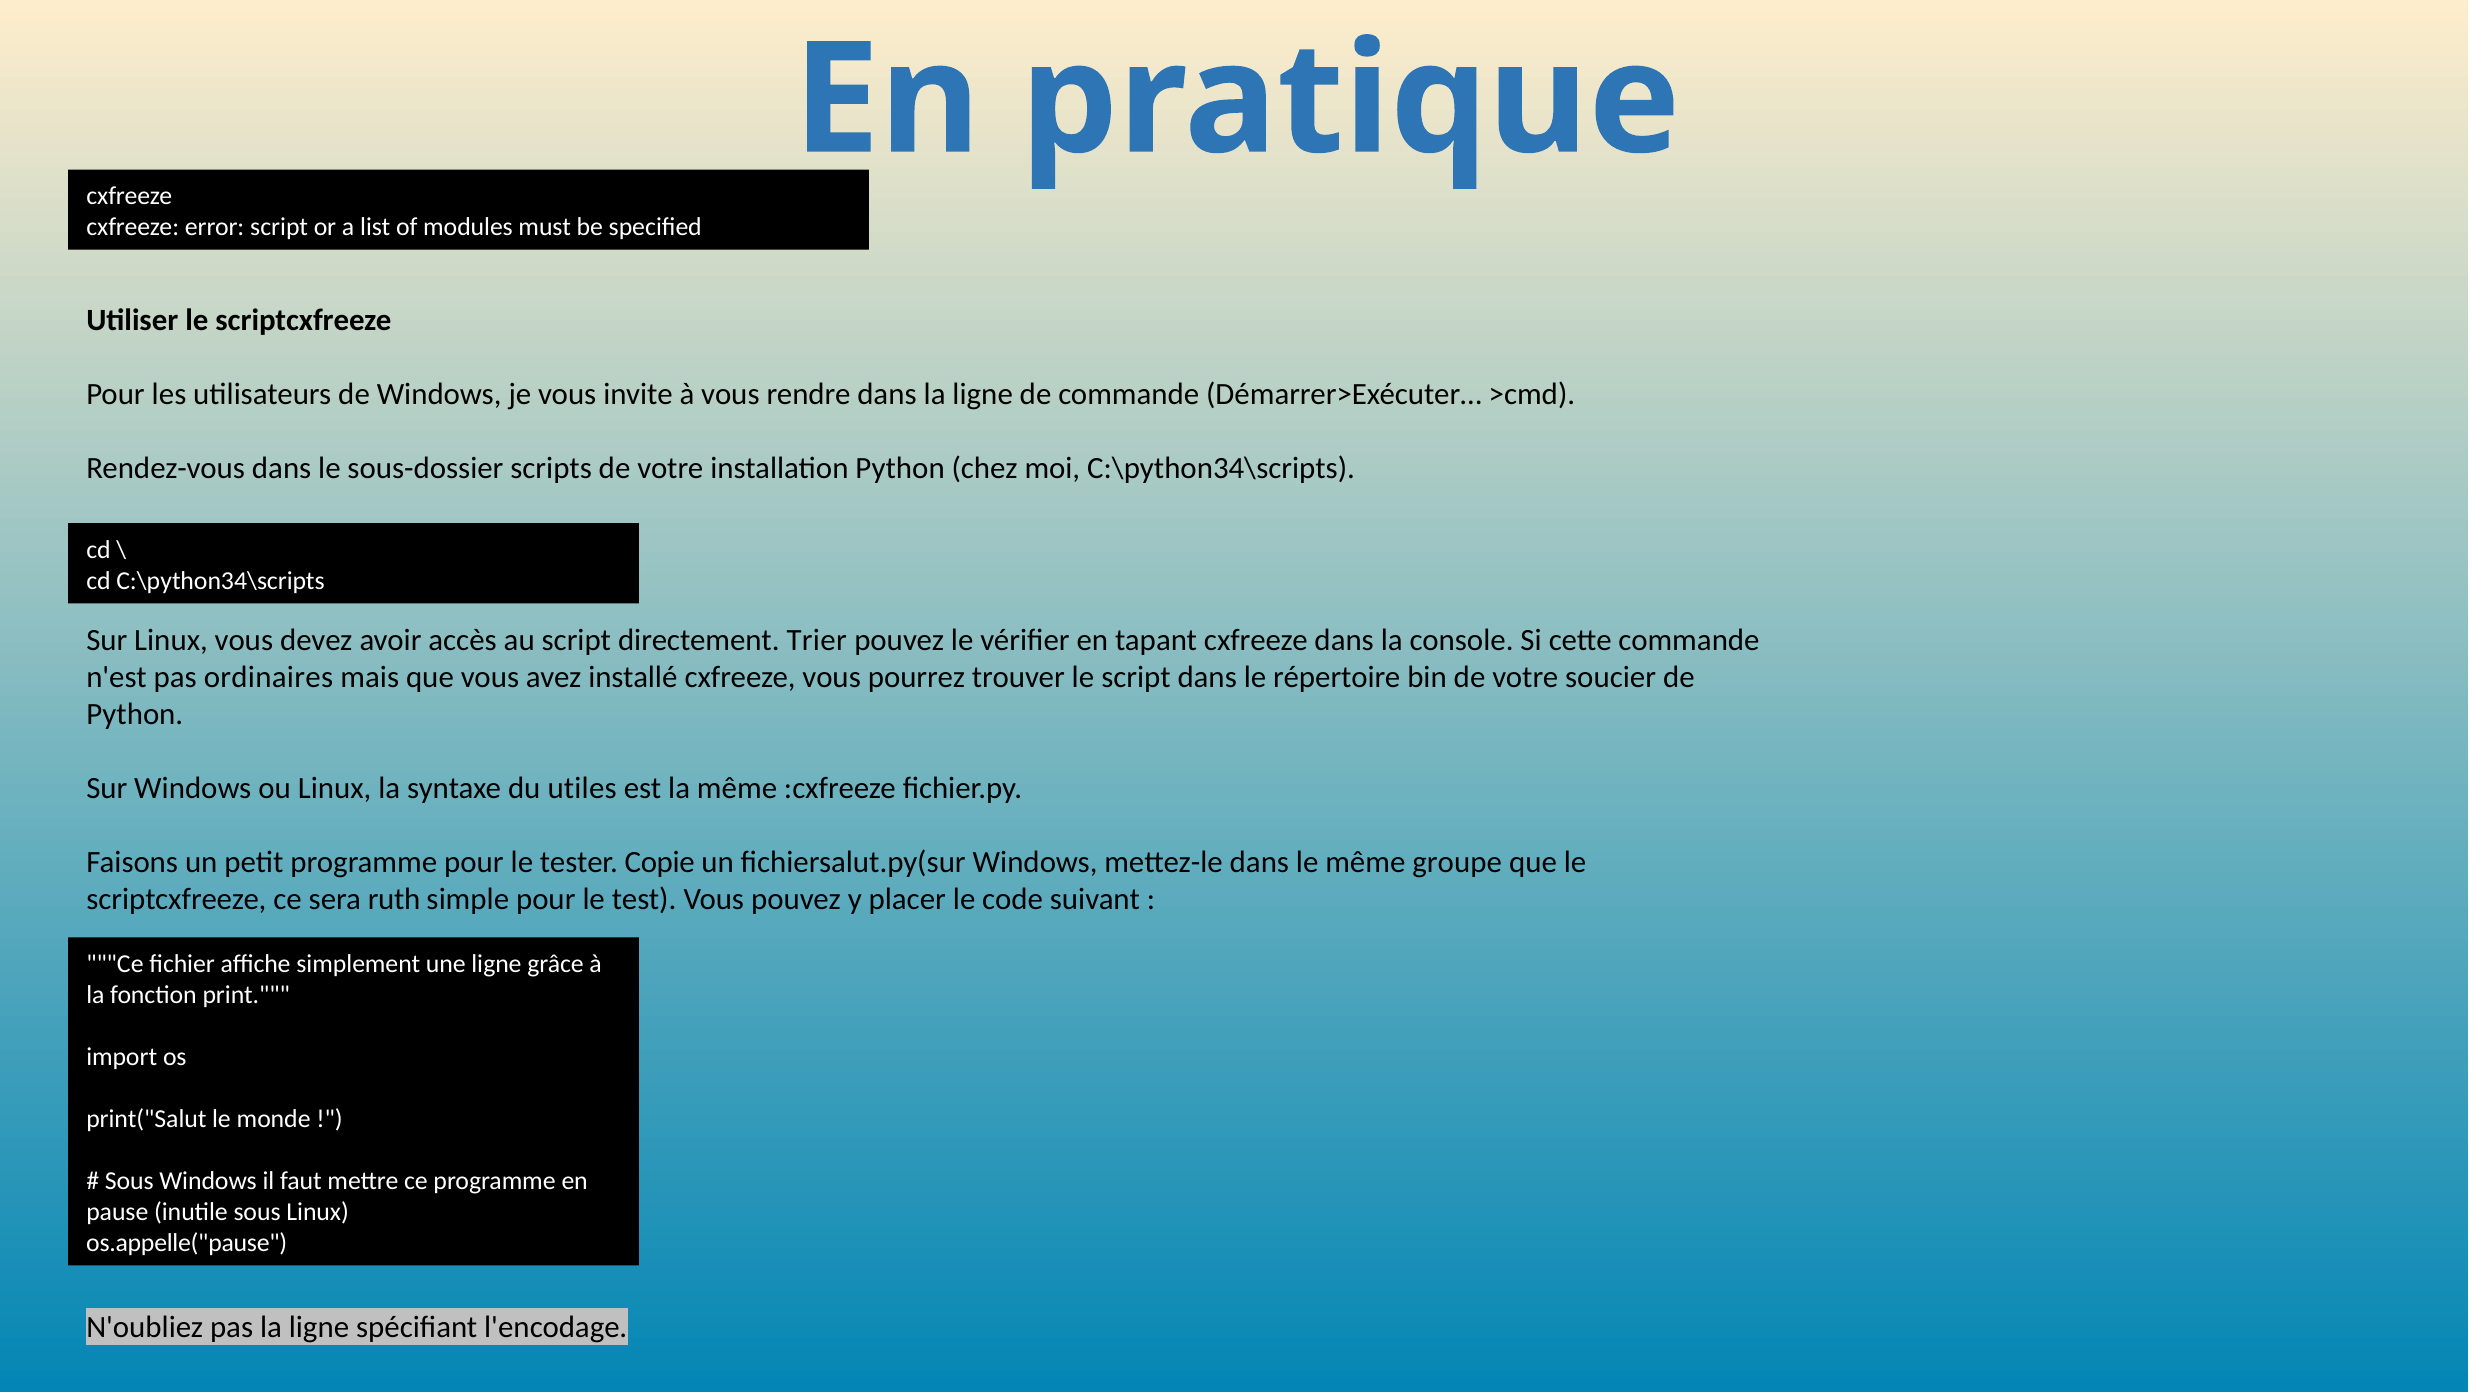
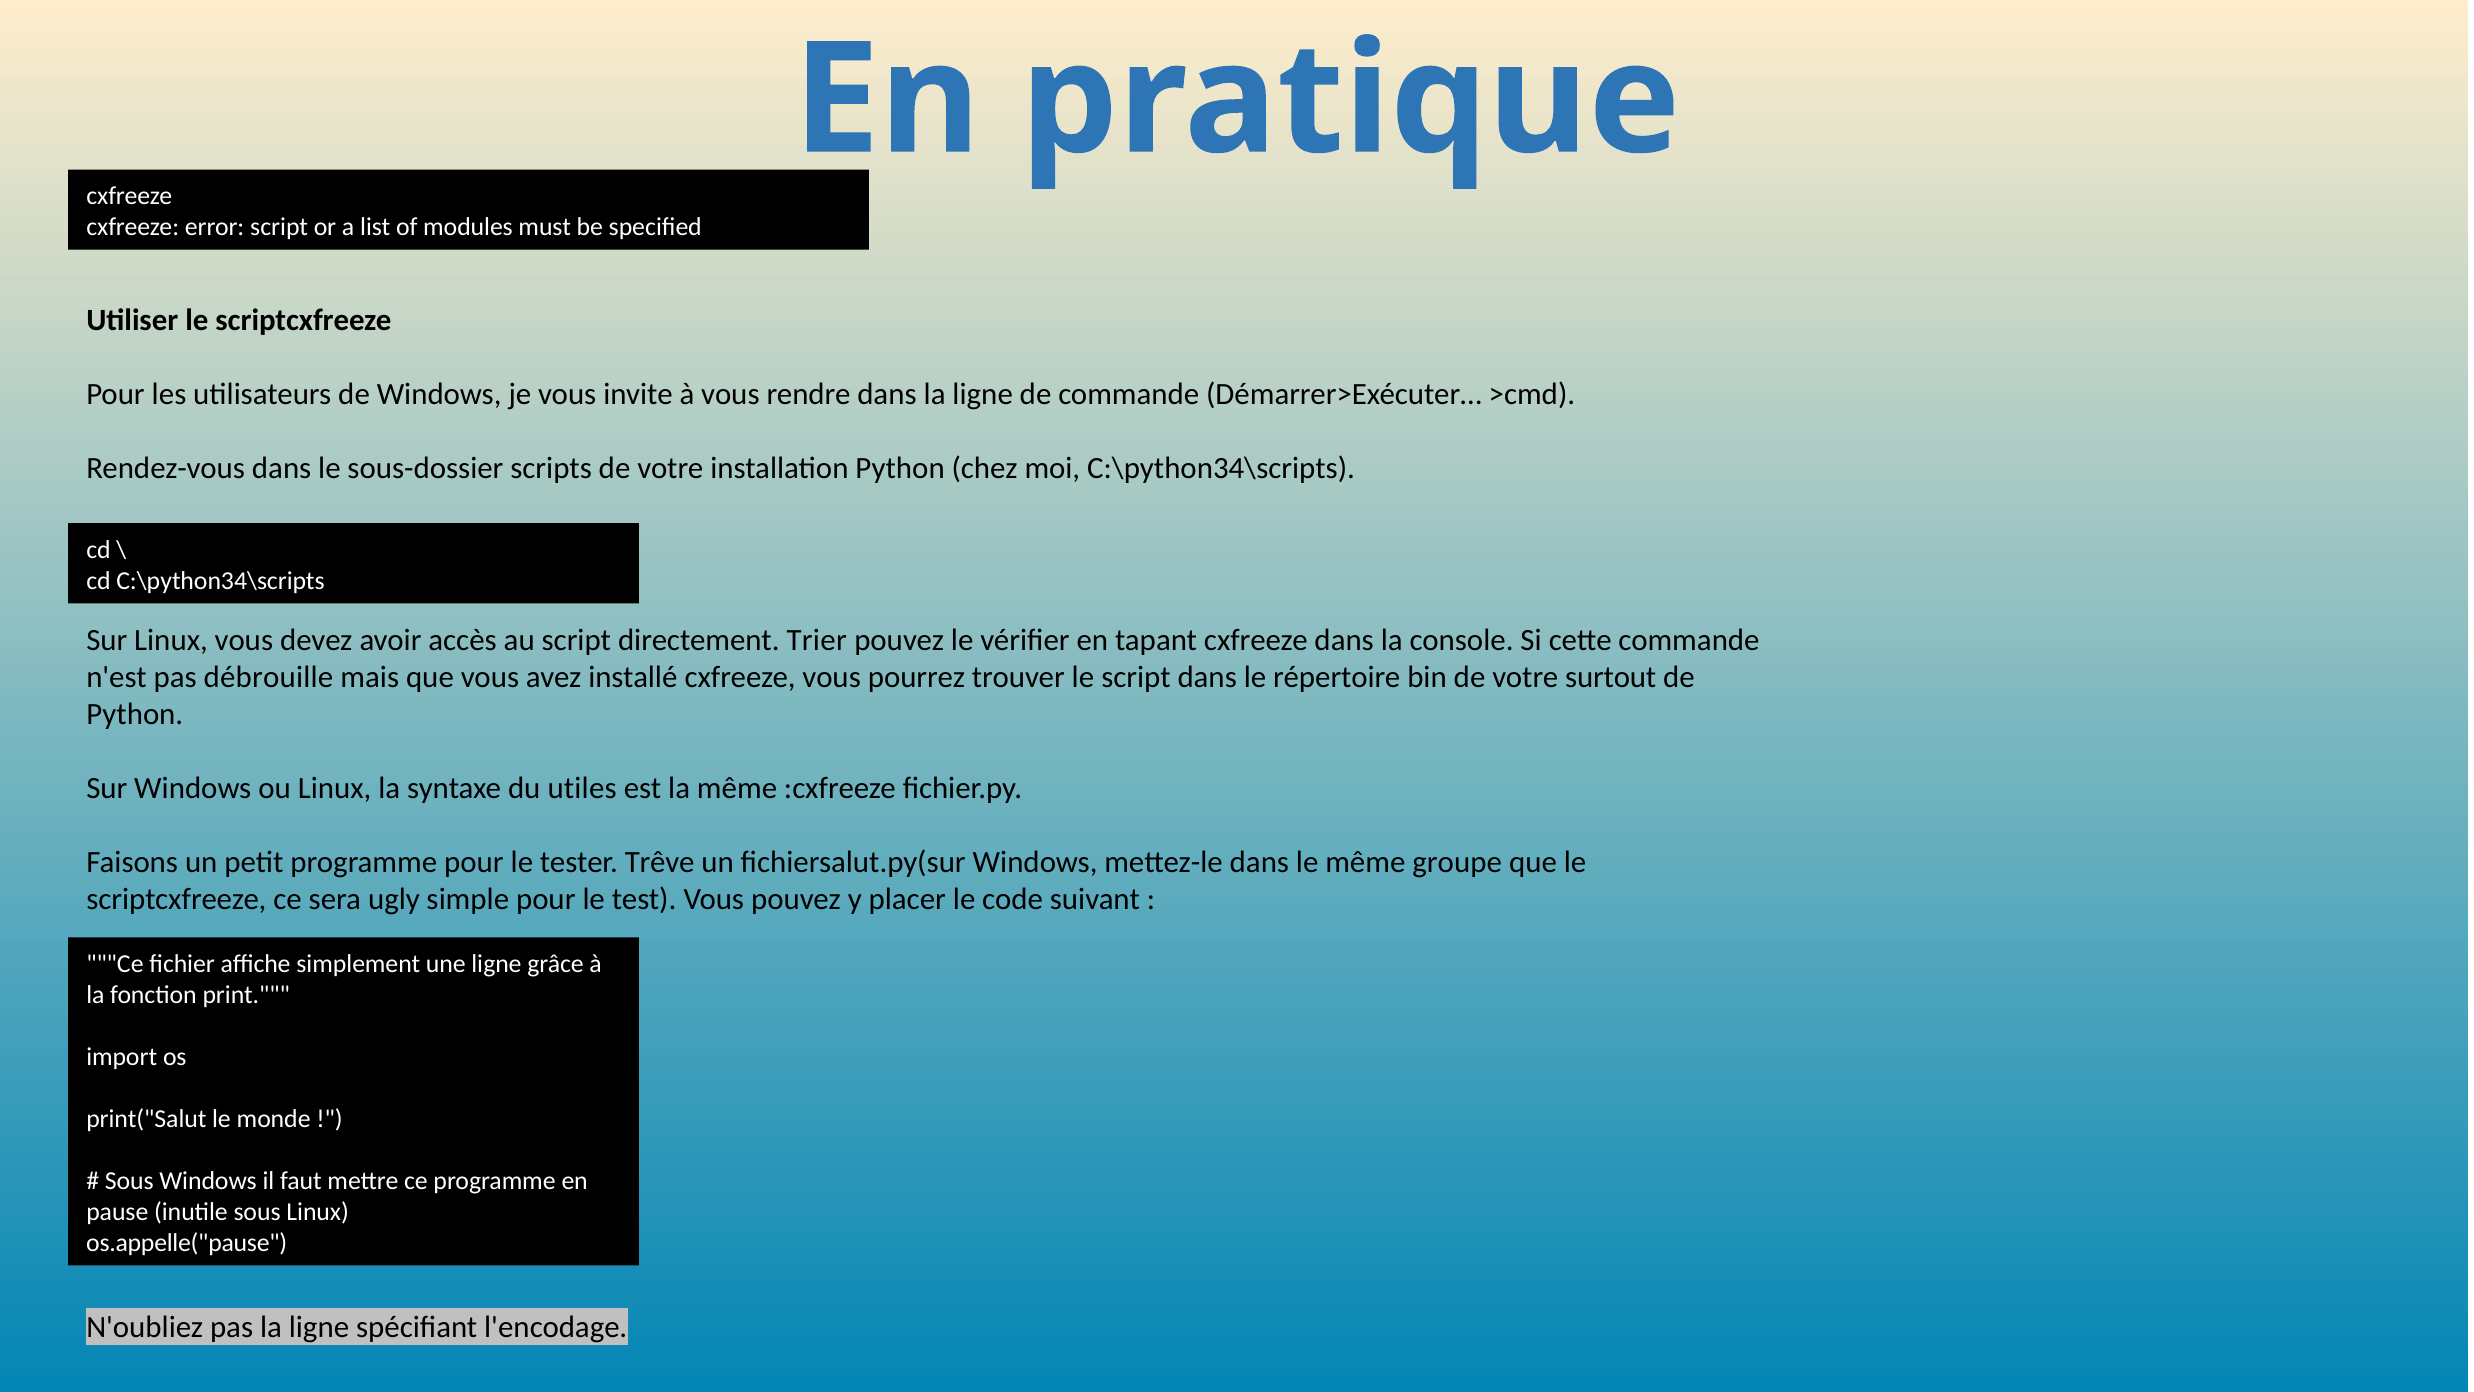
ordinaires: ordinaires -> débrouille (269, 677)
soucier: soucier -> surtout (1611, 677)
Copie: Copie -> Trêve (660, 862)
ruth: ruth -> ugly (394, 899)
